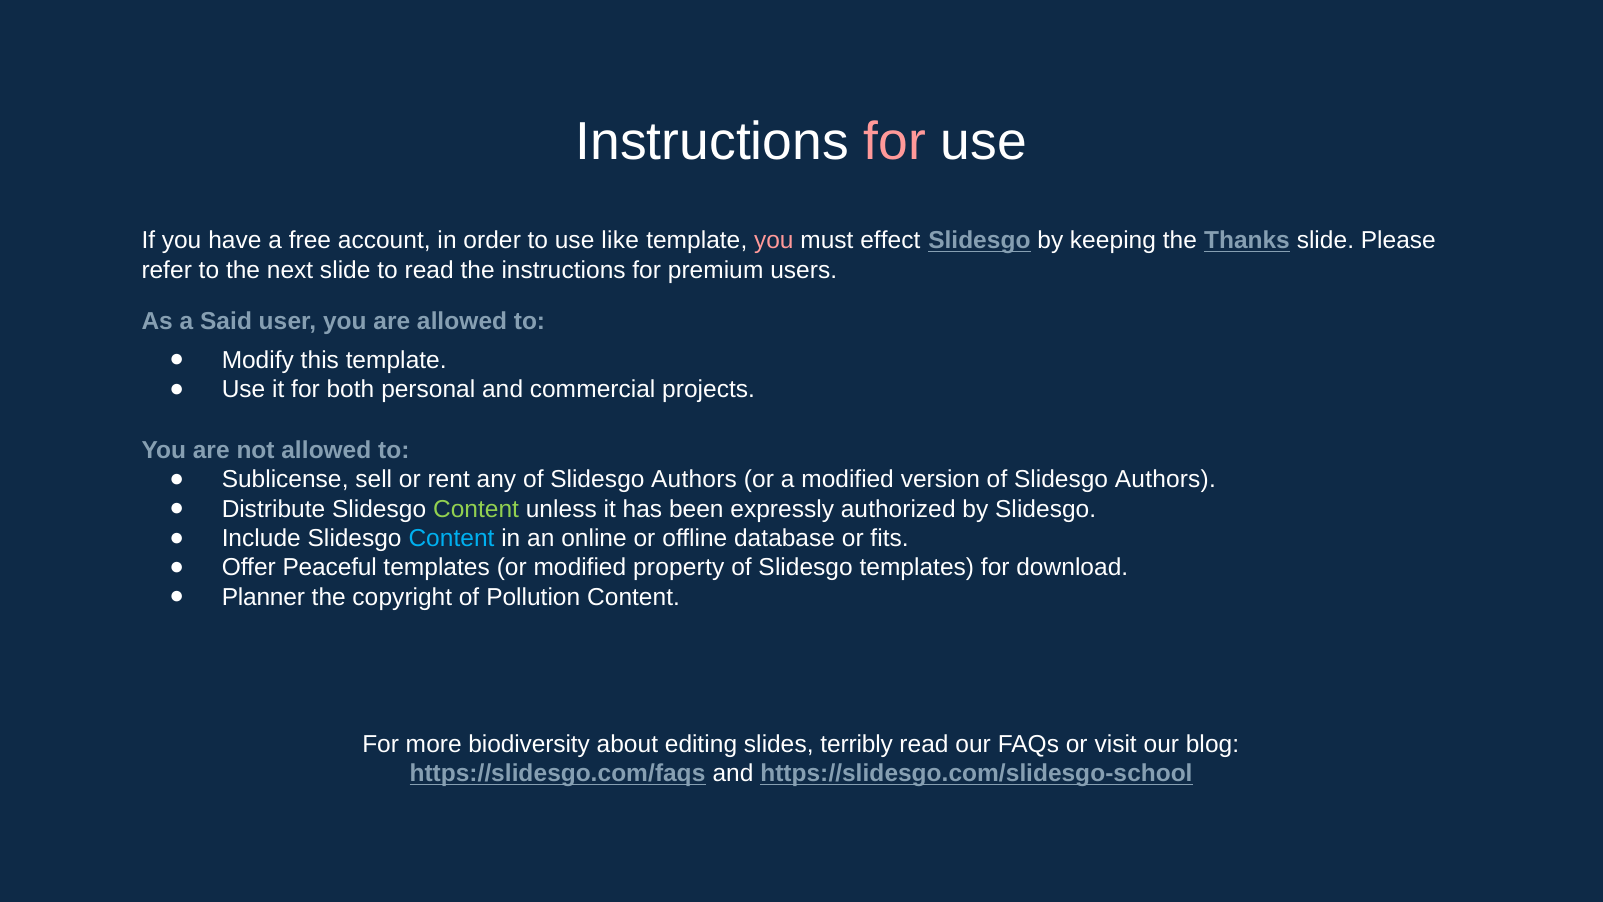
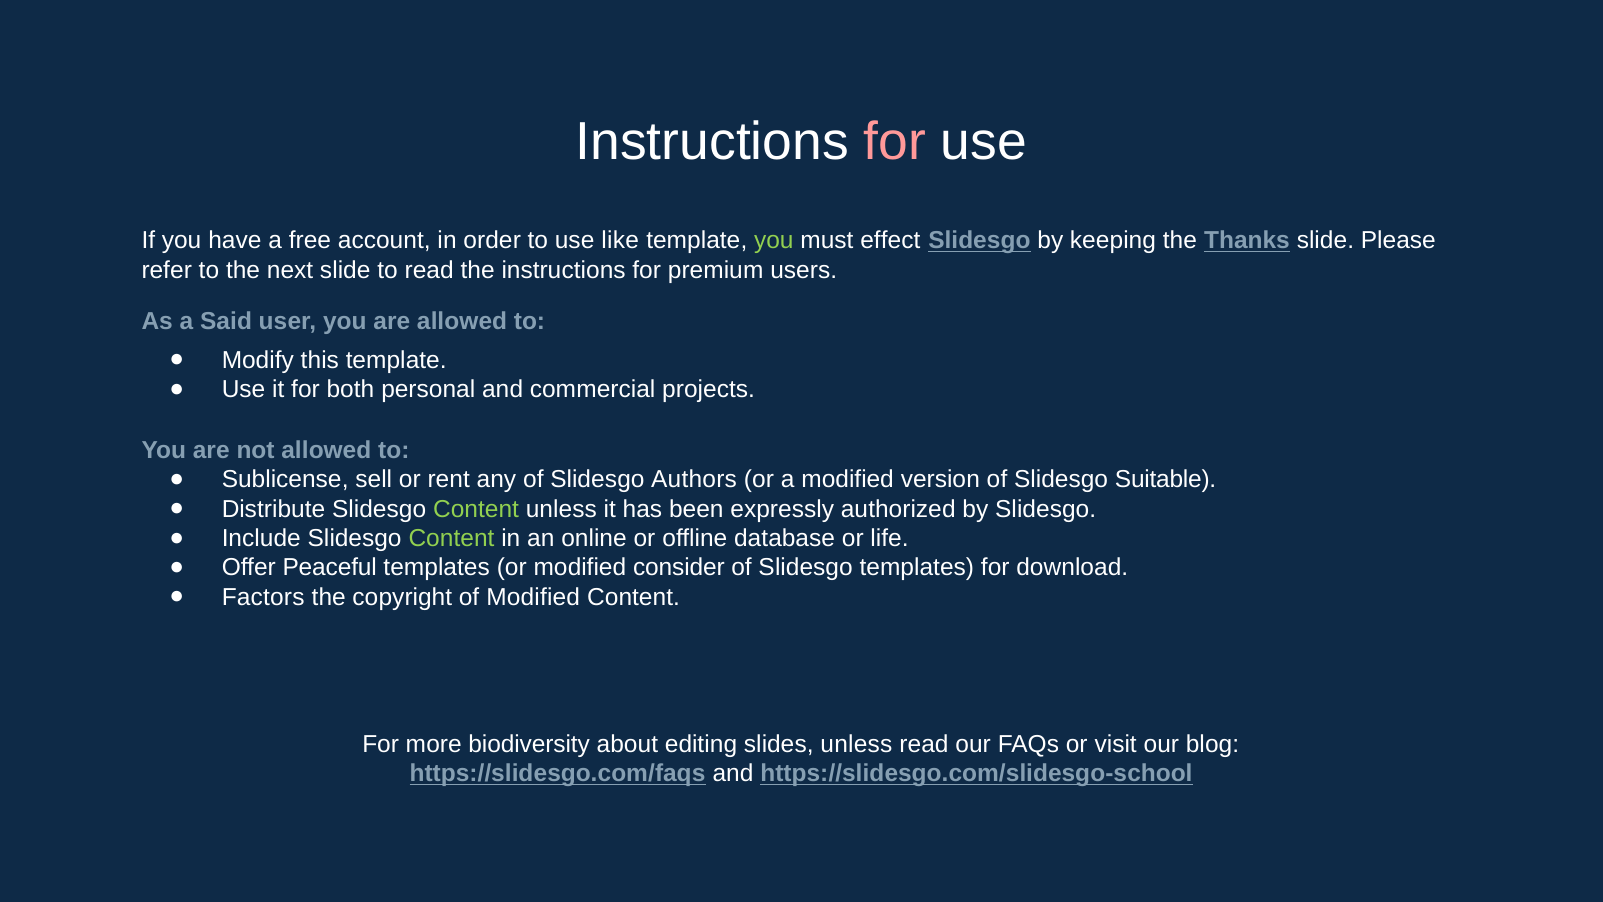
you colour: pink -> light green (774, 241)
version of Slidesgo Authors: Authors -> Suitable (1166, 479)
Content colour: light blue -> light green (452, 538)
fits: fits -> life (890, 538)
property: property -> consider (679, 568)
Planner: Planner -> Factors (263, 597)
of Pollution: Pollution -> Modified (533, 597)
slides terribly: terribly -> unless (856, 744)
